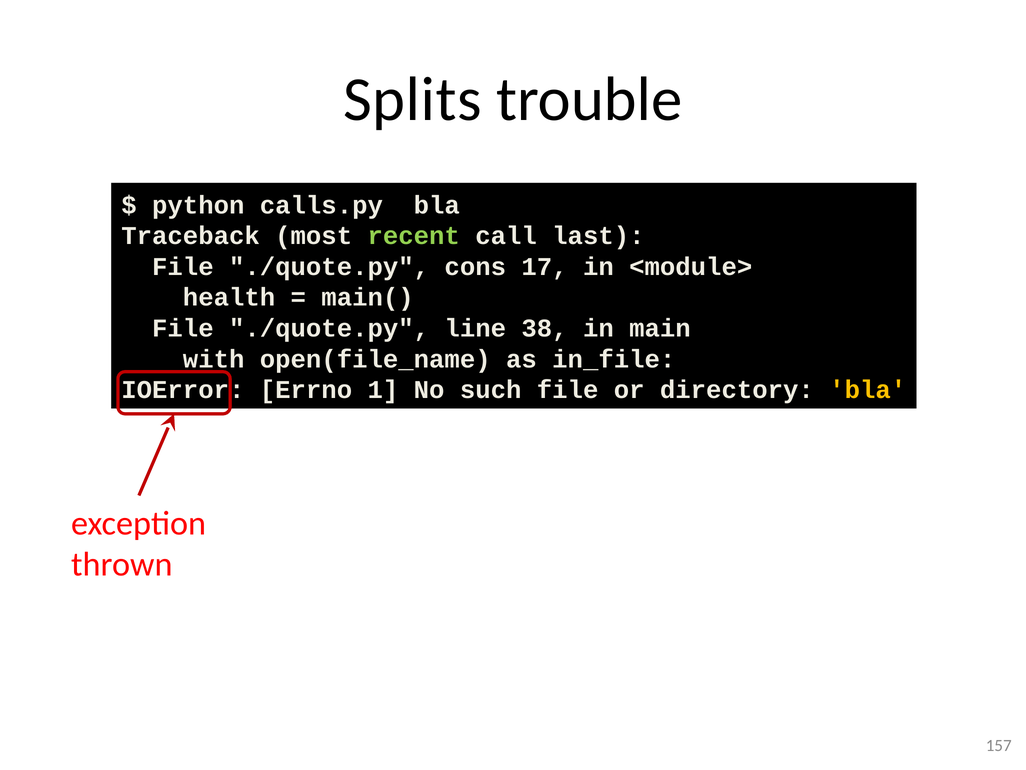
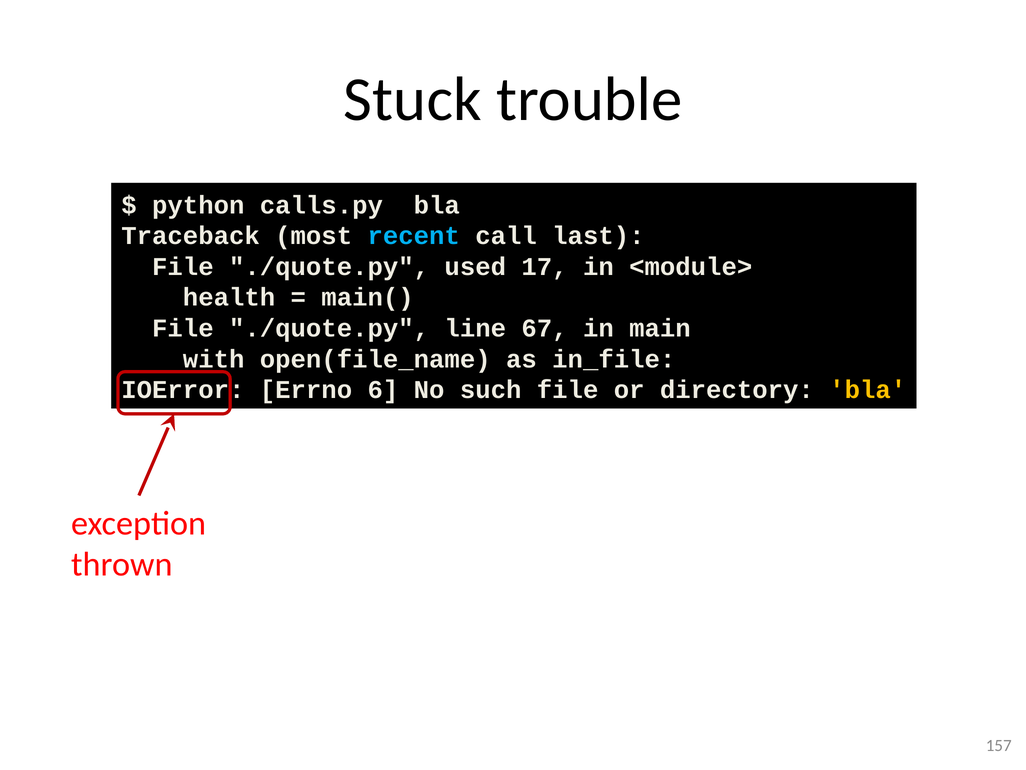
Splits: Splits -> Stuck (412, 99)
recent colour: light green -> light blue (414, 236)
cons: cons -> used (475, 266)
38: 38 -> 67 (545, 328)
1: 1 -> 6 (383, 390)
